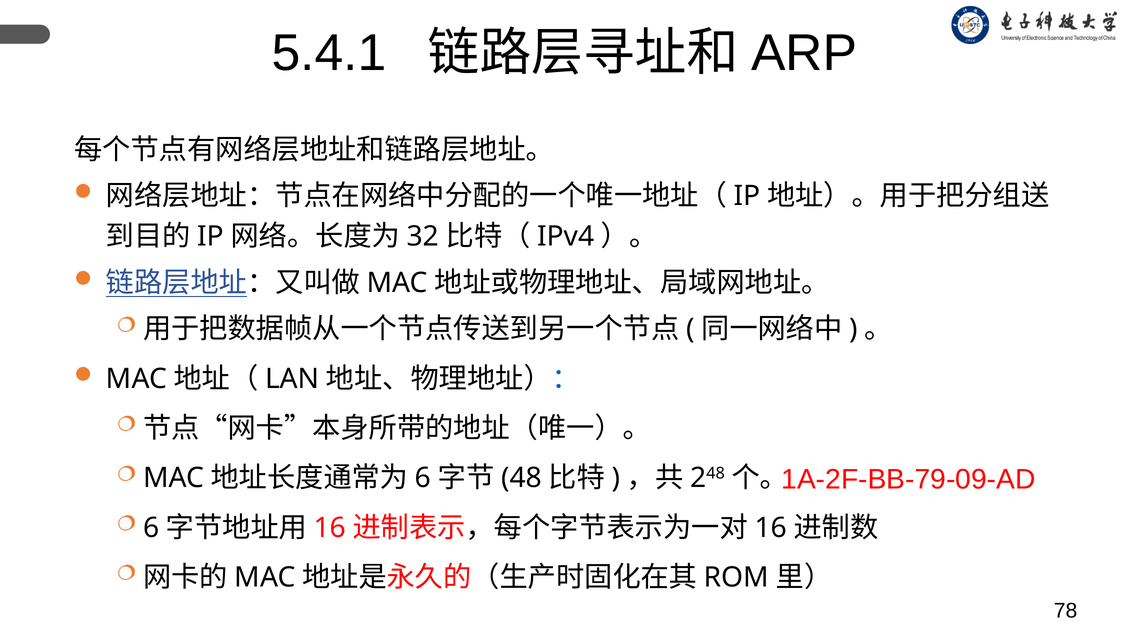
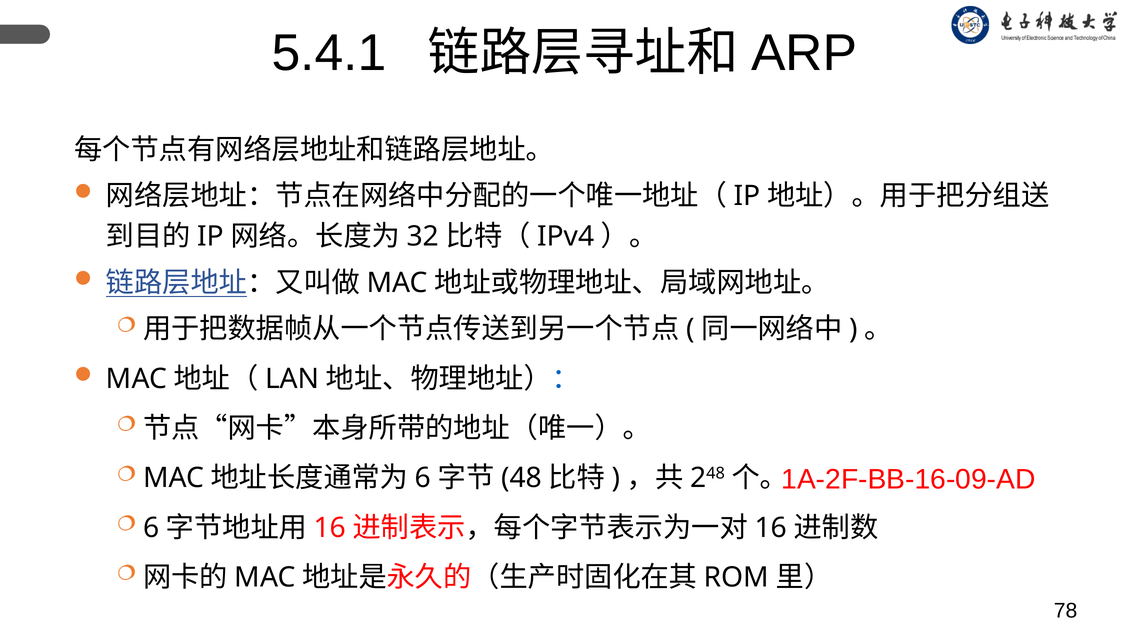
1A-2F-BB-79-09-AD: 1A-2F-BB-79-09-AD -> 1A-2F-BB-16-09-AD (908, 480)
